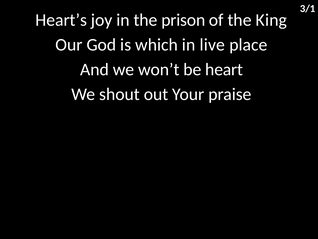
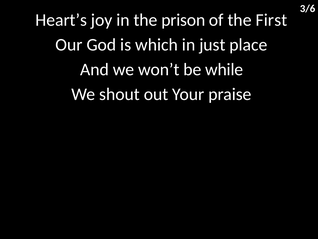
3/1: 3/1 -> 3/6 (308, 9)
King: King -> First (271, 20)
live: live -> just (212, 45)
heart: heart -> while (224, 69)
